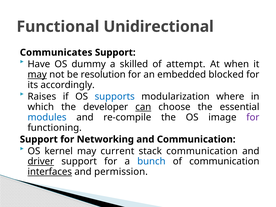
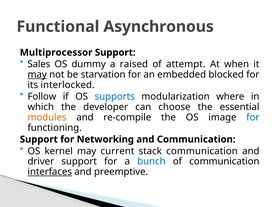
Unidirectional: Unidirectional -> Asynchronous (159, 27)
Communicates: Communicates -> Multiprocessor (56, 52)
Have: Have -> Sales (39, 64)
skilled: skilled -> raised (134, 64)
resolution: resolution -> starvation (103, 75)
accordingly: accordingly -> interlocked (68, 85)
Raises: Raises -> Follow (42, 97)
can underline: present -> none (143, 107)
modules colour: blue -> orange (47, 117)
for colour: purple -> blue (253, 117)
driver underline: present -> none (41, 161)
permission: permission -> preemptive (121, 172)
